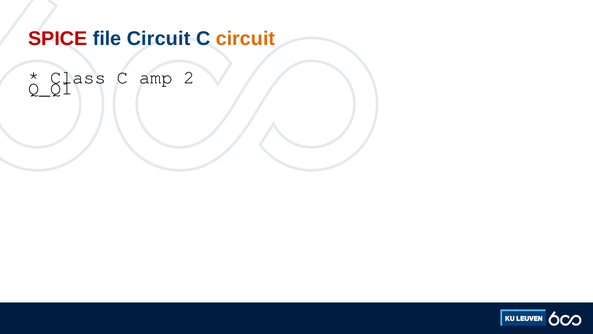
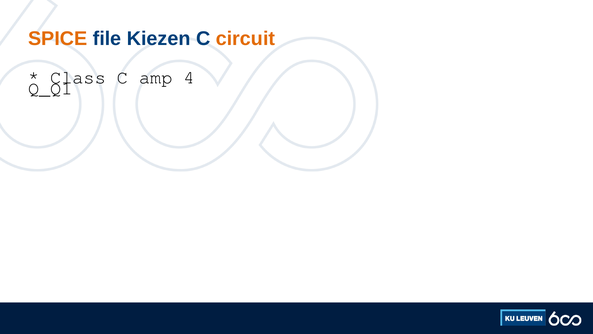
SPICE colour: red -> orange (58, 39)
file Circuit: Circuit -> Kiezen (159, 39)
2: 2 -> 4 (189, 77)
